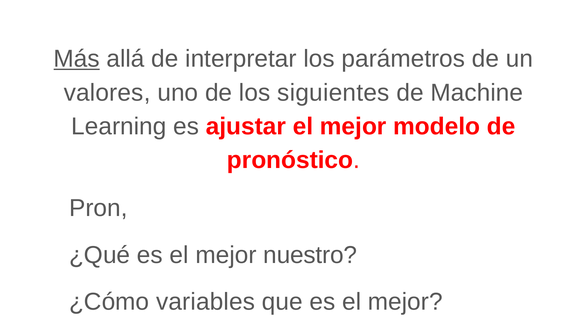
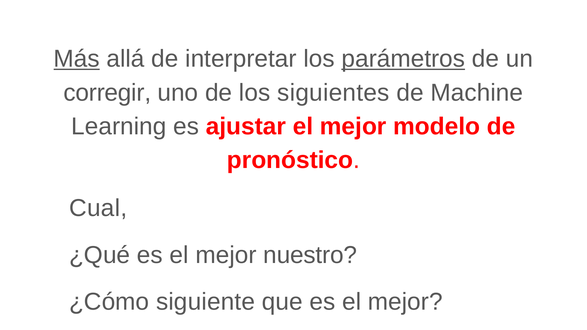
parámetros underline: none -> present (403, 59)
valores: valores -> corregir (107, 93)
Pron: Pron -> Cual (98, 208)
variables: variables -> siguiente (206, 302)
